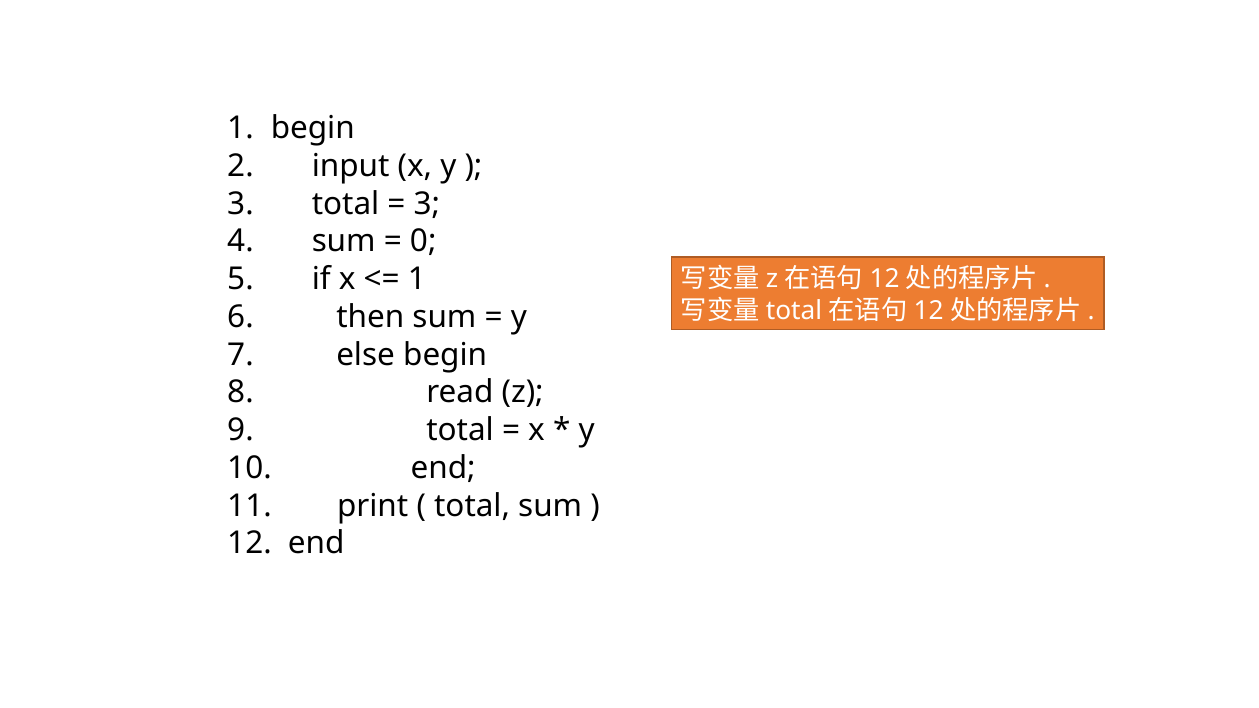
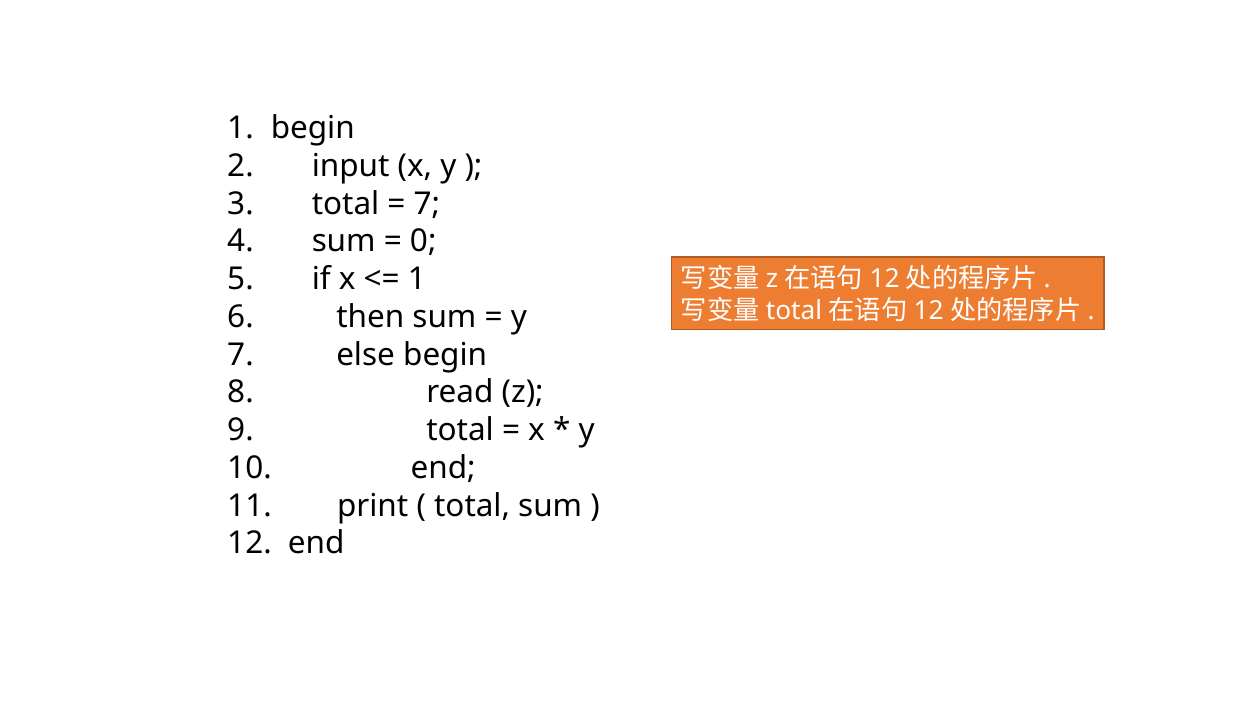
3: 3 -> 7 (427, 204)
